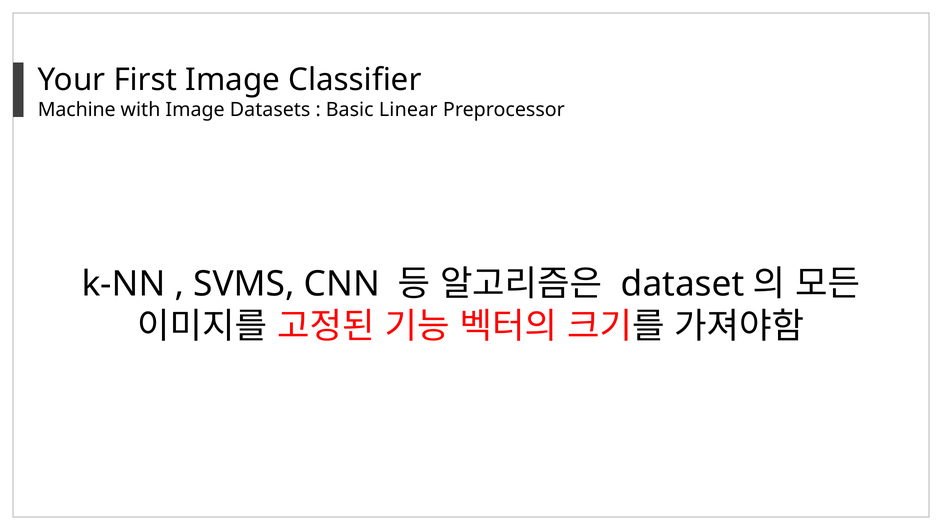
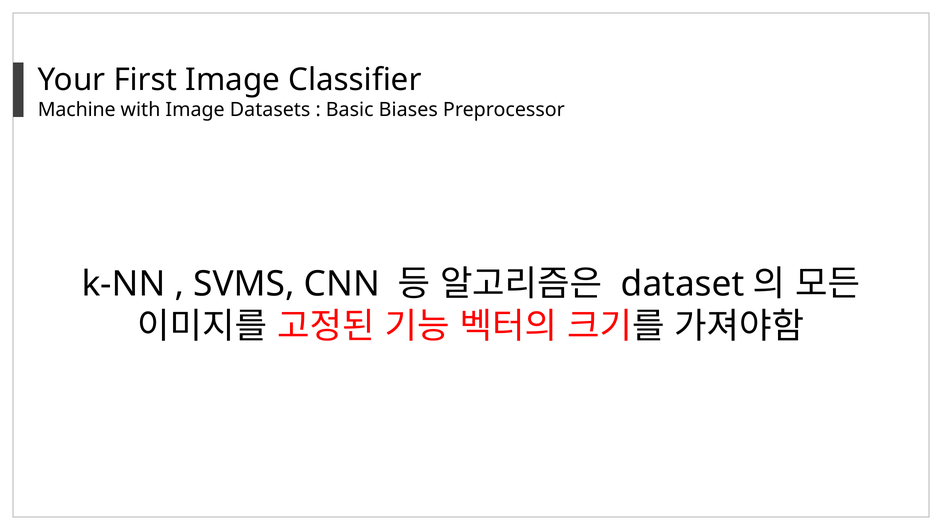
Linear: Linear -> Biases (408, 110)
